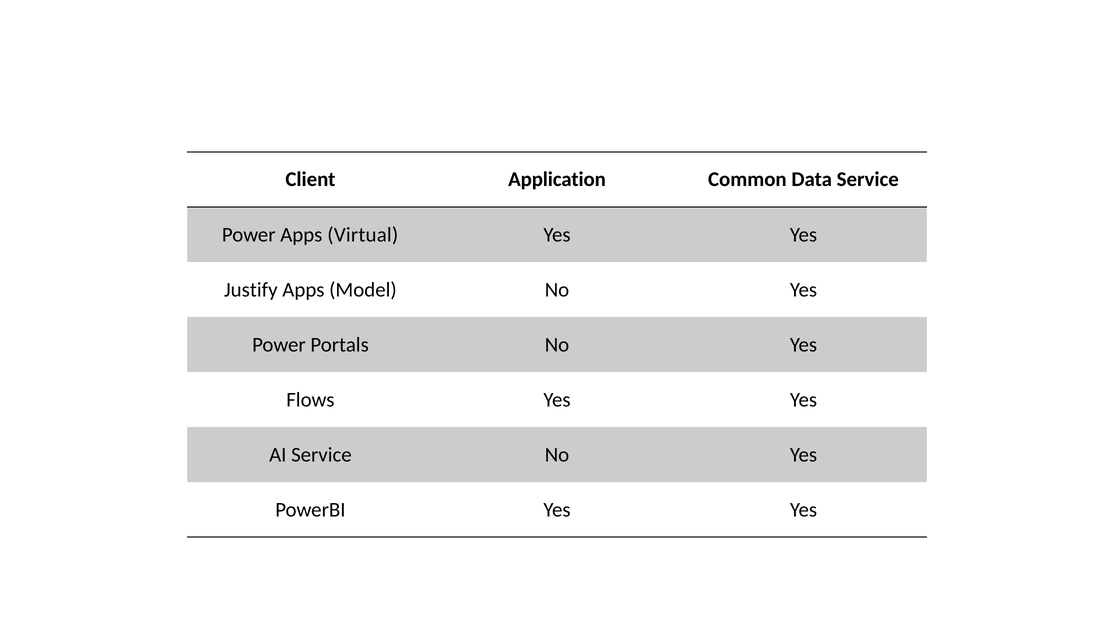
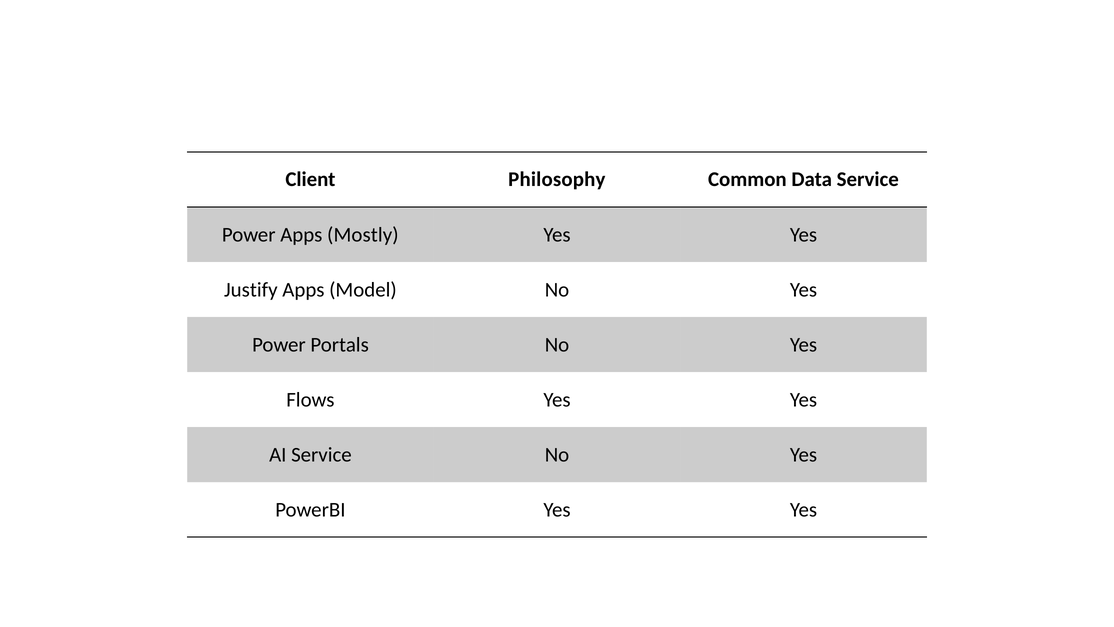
Application: Application -> Philosophy (557, 179)
Virtual: Virtual -> Mostly (363, 234)
